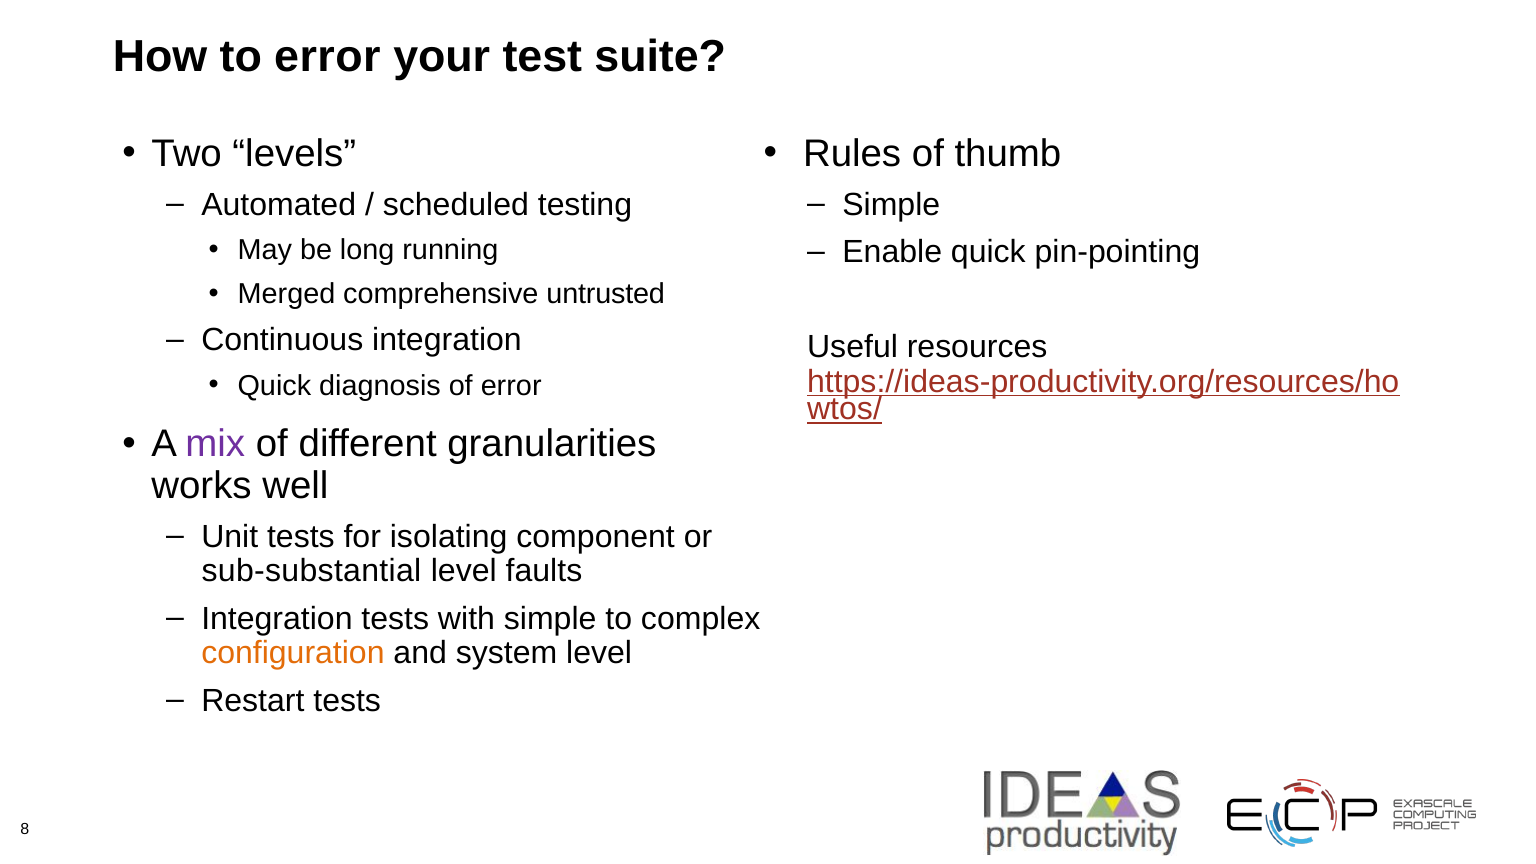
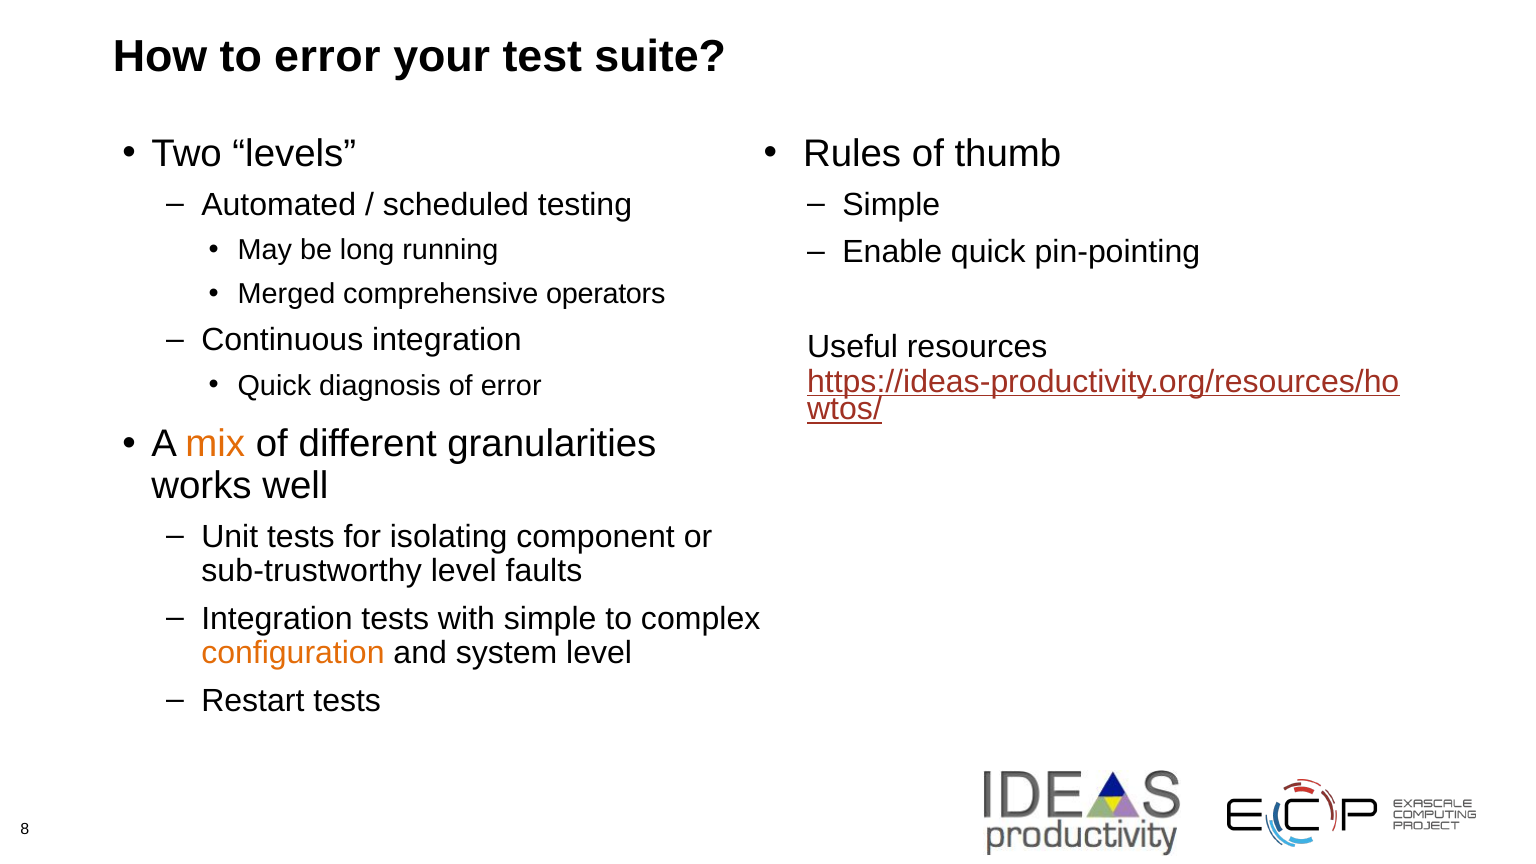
untrusted: untrusted -> operators (606, 294)
mix colour: purple -> orange (215, 444)
sub-substantial: sub-substantial -> sub-trustworthy (312, 571)
